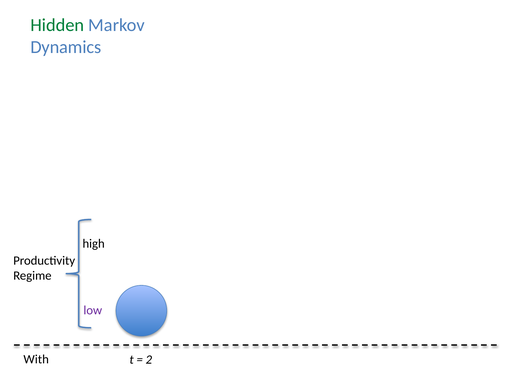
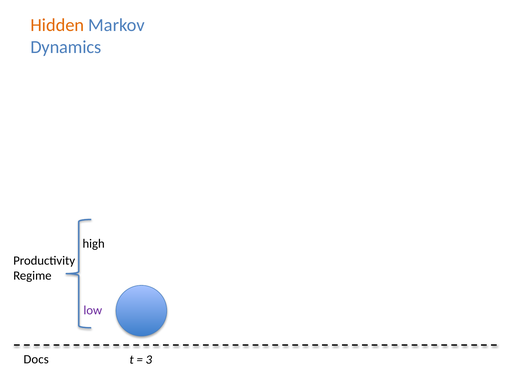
Hidden colour: green -> orange (57, 25)
With: With -> Docs (36, 359)
2: 2 -> 3 (149, 360)
